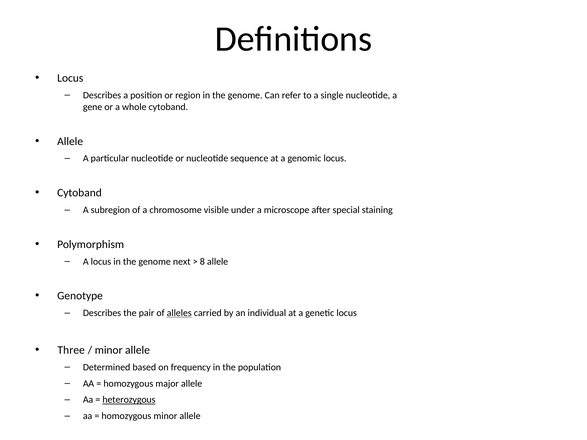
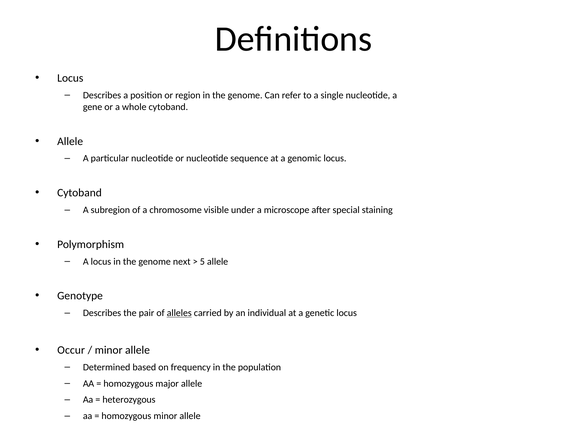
8: 8 -> 5 (202, 262)
Three: Three -> Occur (71, 350)
heterozygous underline: present -> none (129, 400)
